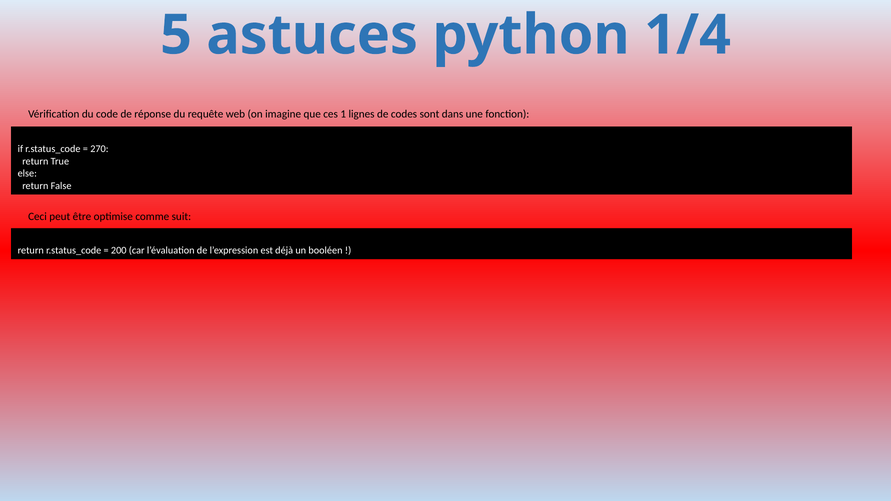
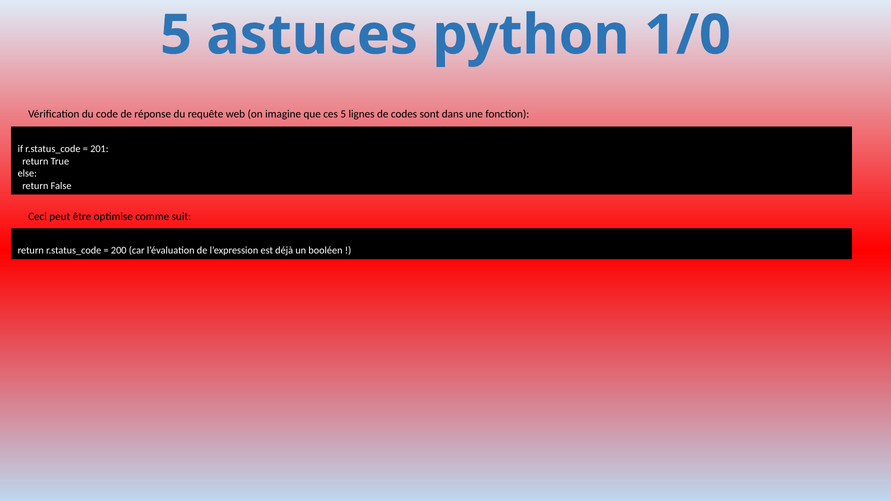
1/4: 1/4 -> 1/0 (688, 35)
ces 1: 1 -> 5 (343, 114)
270: 270 -> 201 (99, 149)
